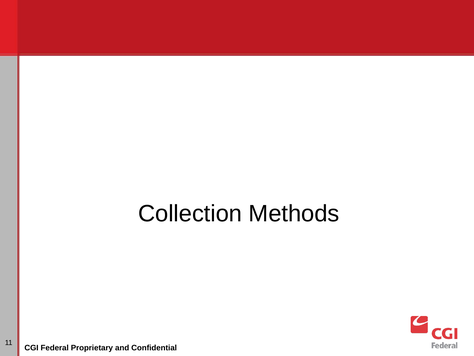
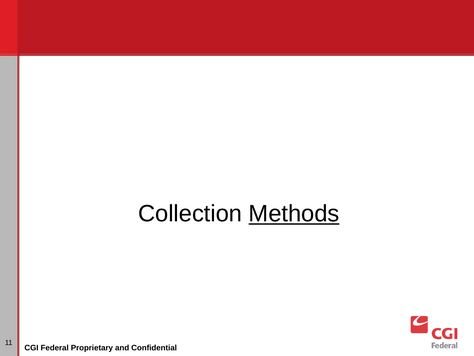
Methods underline: none -> present (294, 213)
